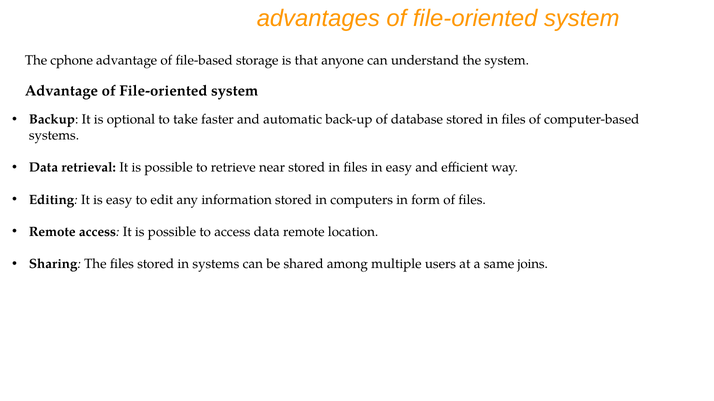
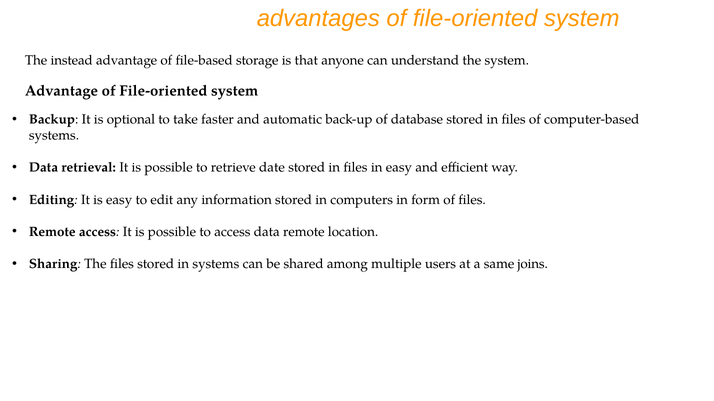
cphone: cphone -> instead (72, 61)
near: near -> date (272, 168)
